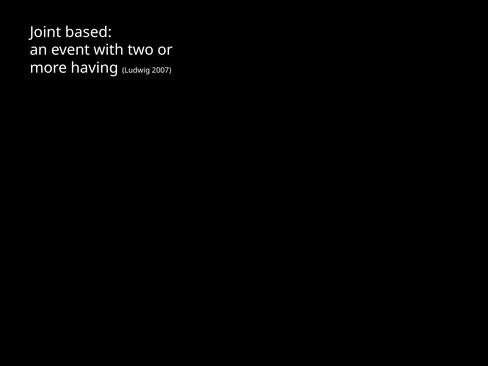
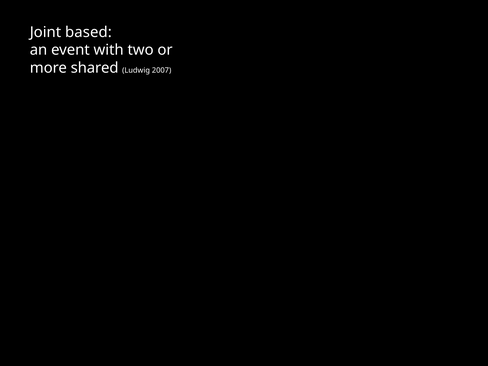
having: having -> shared (95, 68)
